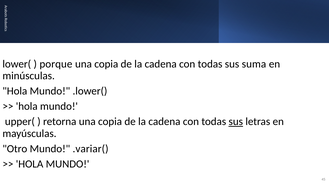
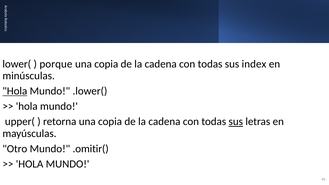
suma: suma -> index (254, 64)
Hola underline: none -> present (15, 91)
.variar(: .variar( -> .omitir( (91, 149)
